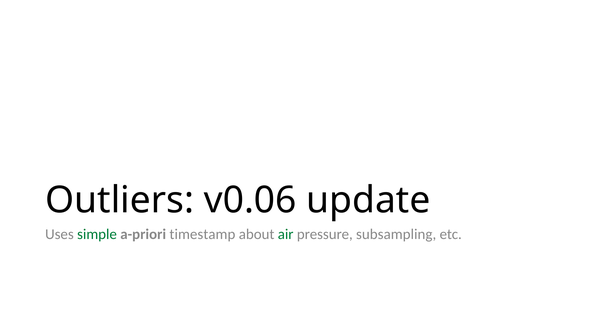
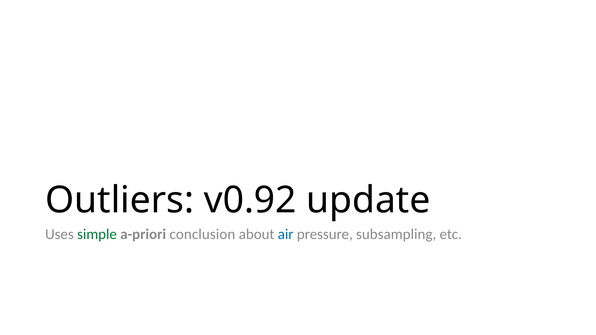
v0.06: v0.06 -> v0.92 (250, 200)
timestamp: timestamp -> conclusion (202, 235)
air colour: green -> blue (286, 235)
